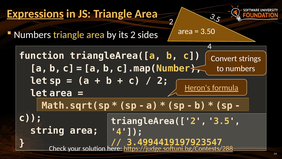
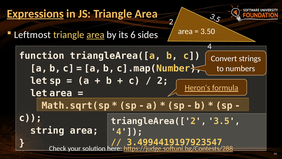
Numbers: Numbers -> Leftmost (32, 35)
area underline: none -> present (95, 35)
its 2: 2 -> 6 (133, 35)
